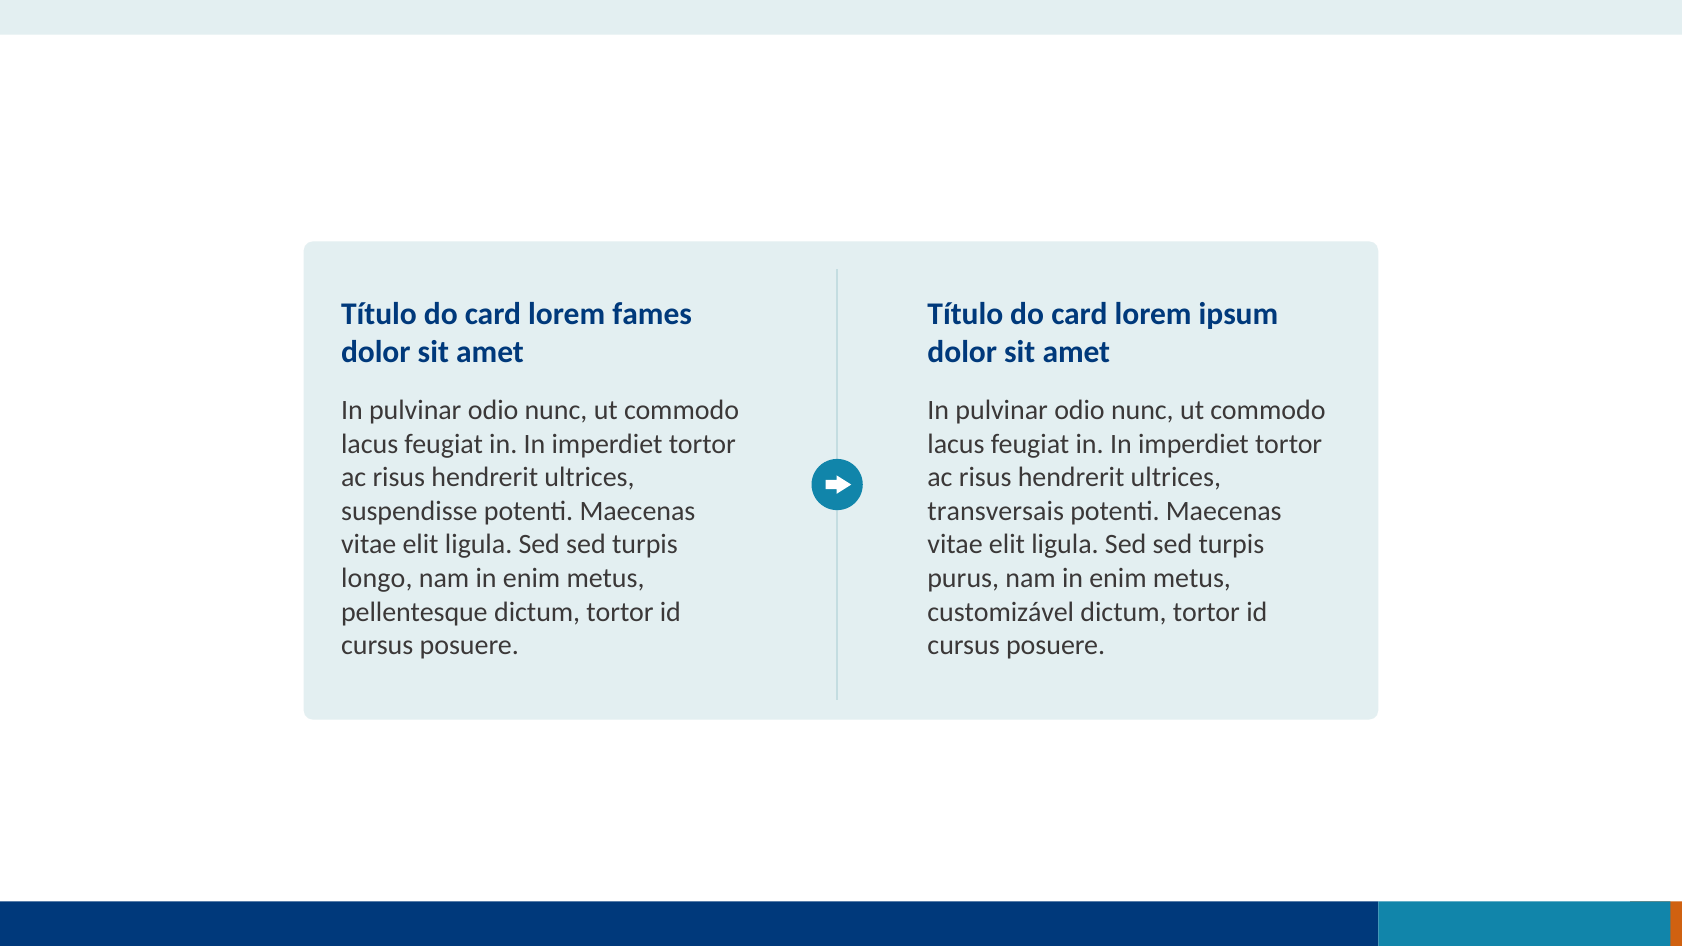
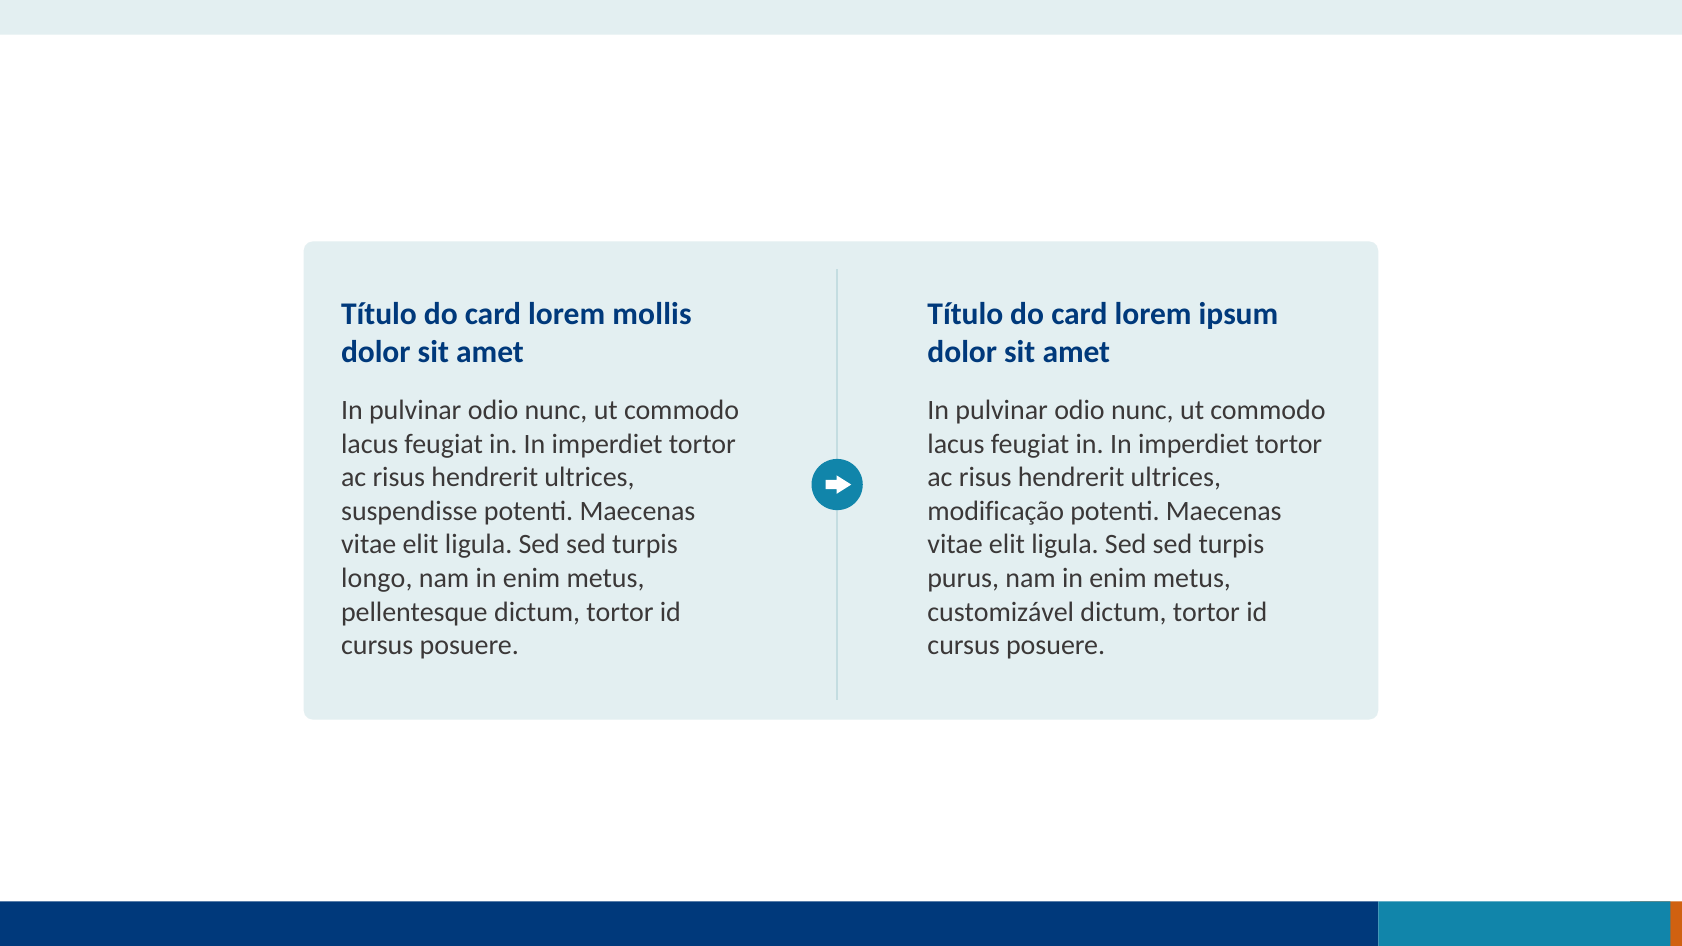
fames: fames -> mollis (652, 314)
transversais: transversais -> modificação (996, 511)
